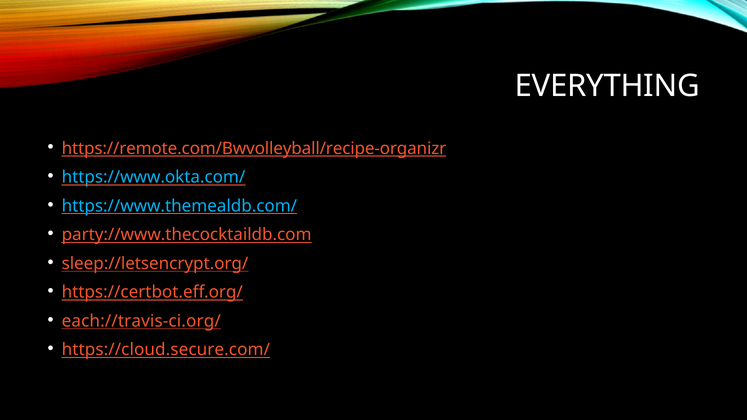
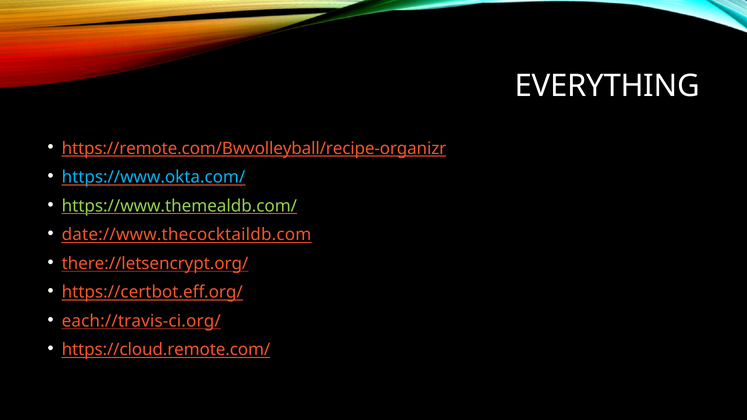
https://www.themealdb.com/ colour: light blue -> light green (179, 206)
party://www.thecocktaildb.com: party://www.thecocktaildb.com -> date://www.thecocktaildb.com (186, 235)
sleep://letsencrypt.org/: sleep://letsencrypt.org/ -> there://letsencrypt.org/ (155, 264)
https://cloud.secure.com/: https://cloud.secure.com/ -> https://cloud.remote.com/ (166, 350)
